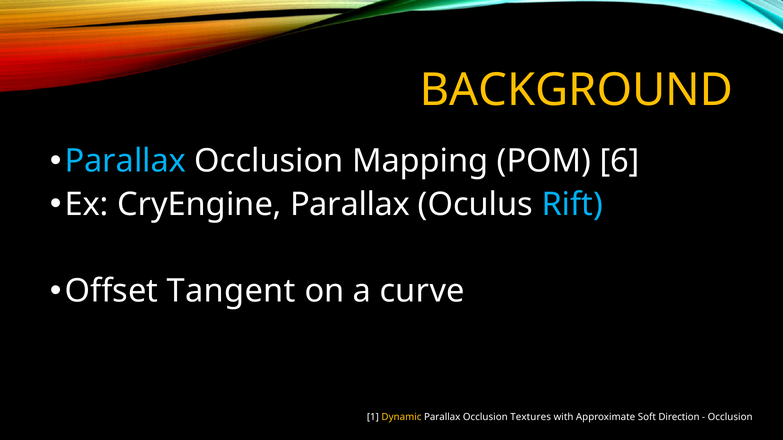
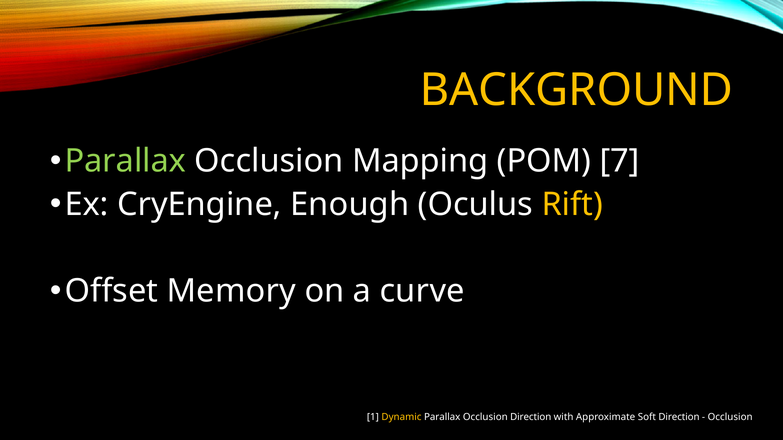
Parallax colour: light blue -> light green (125, 161)
6: 6 -> 7 (620, 161)
CryEngine Parallax: Parallax -> Enough (350, 205)
Rift colour: light blue -> yellow (572, 205)
Tangent: Tangent -> Memory (231, 291)
Occlusion Textures: Textures -> Direction (531, 418)
